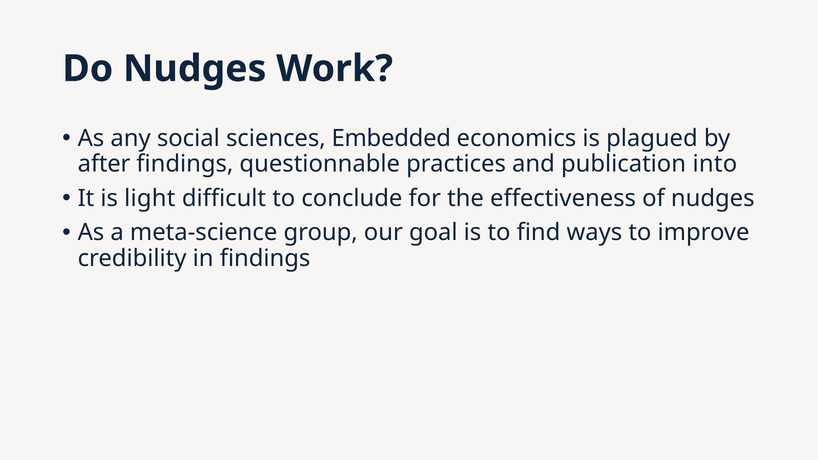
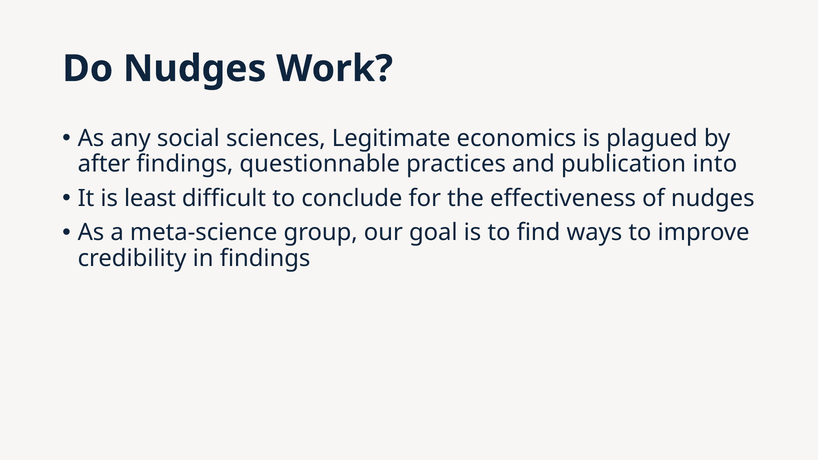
Embedded: Embedded -> Legitimate (391, 138)
light: light -> least (150, 198)
